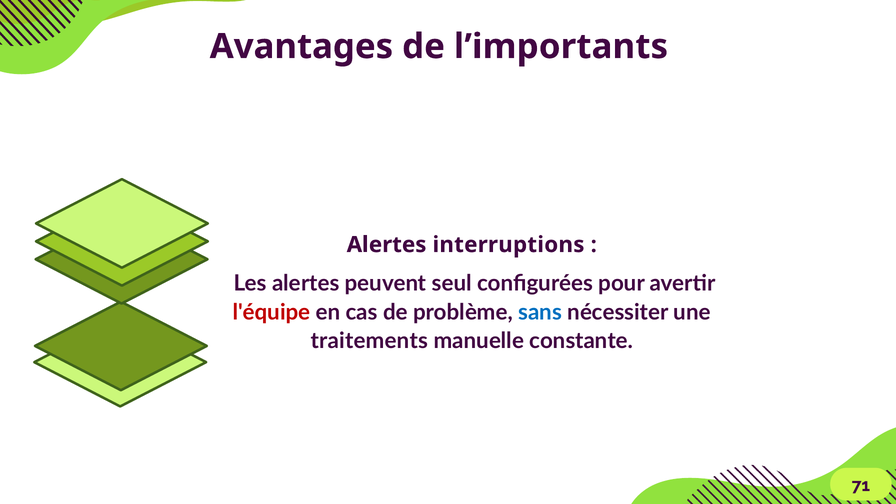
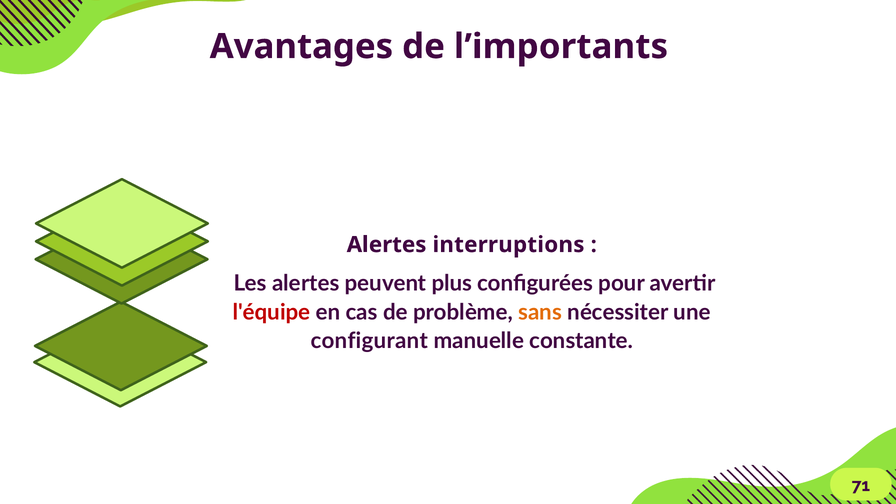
seul: seul -> plus (452, 283)
sans colour: blue -> orange (540, 312)
traitements: traitements -> configurant (369, 341)
